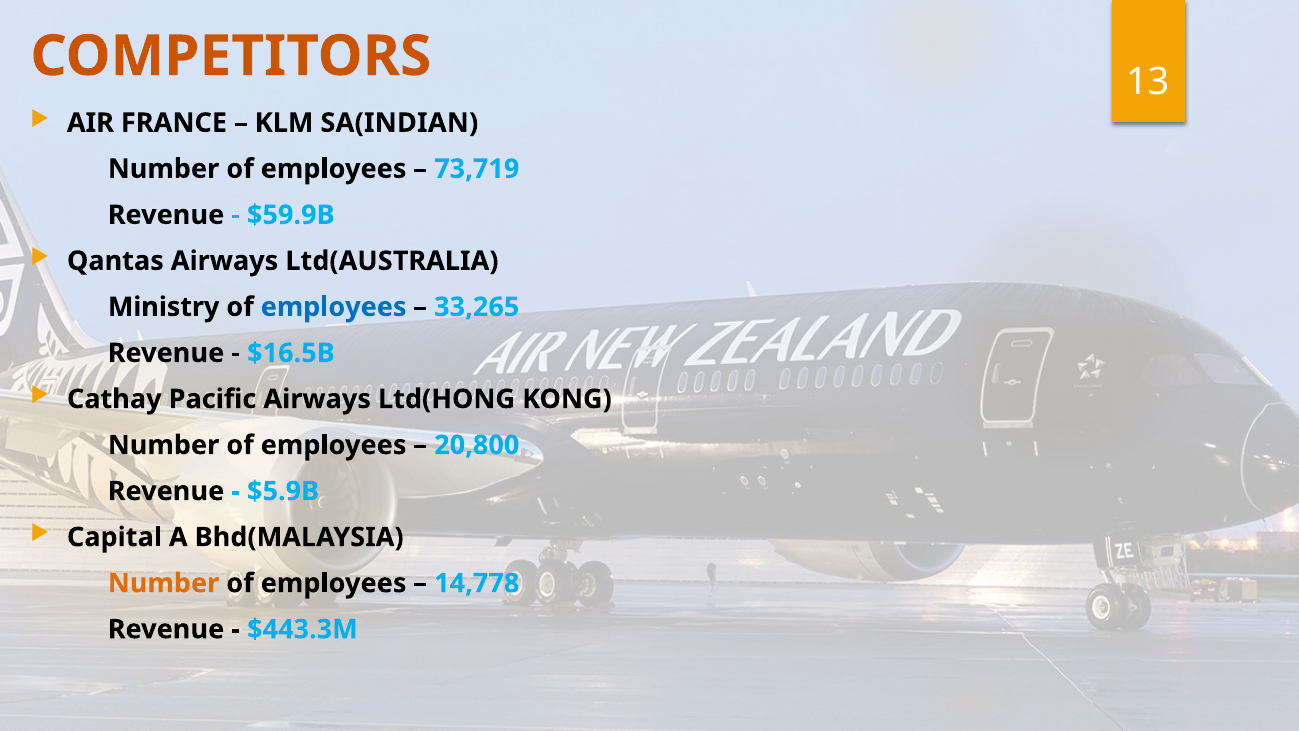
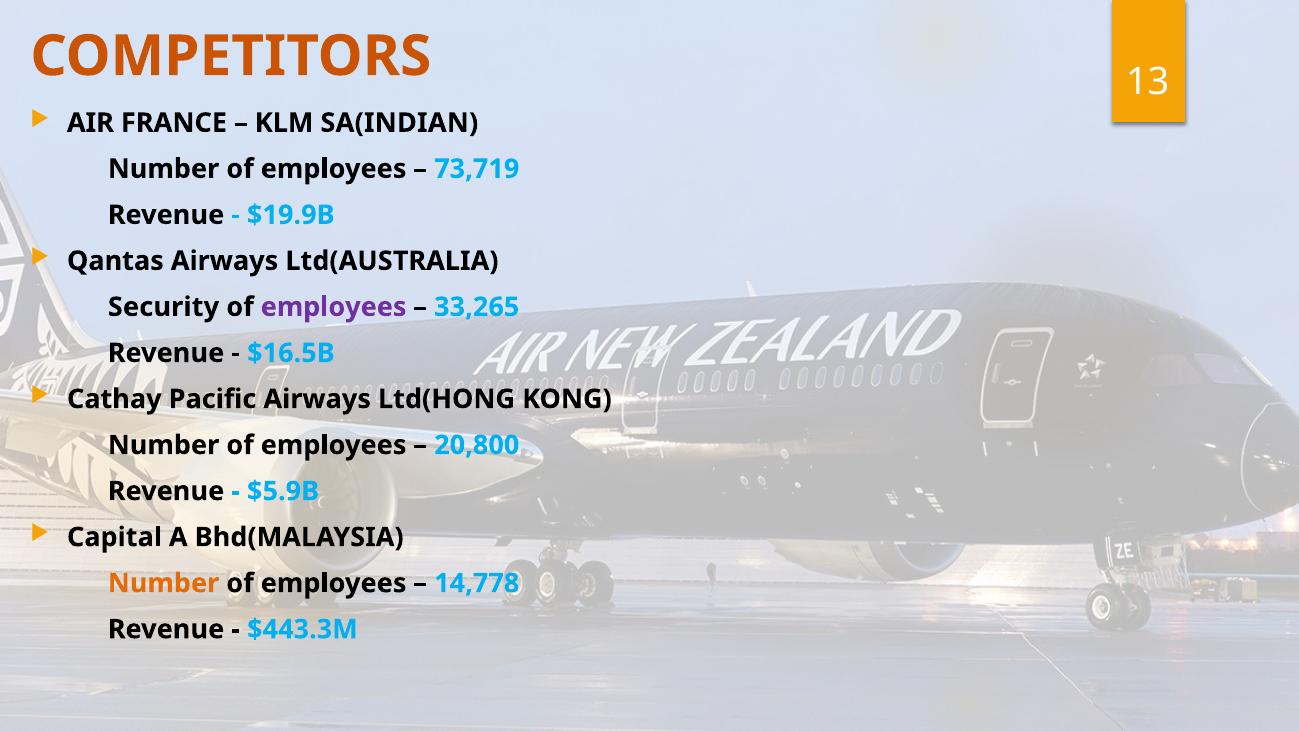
$59.9B: $59.9B -> $19.9B (291, 215)
Ministry: Ministry -> Security (163, 307)
employees colour: blue -> purple (334, 307)
